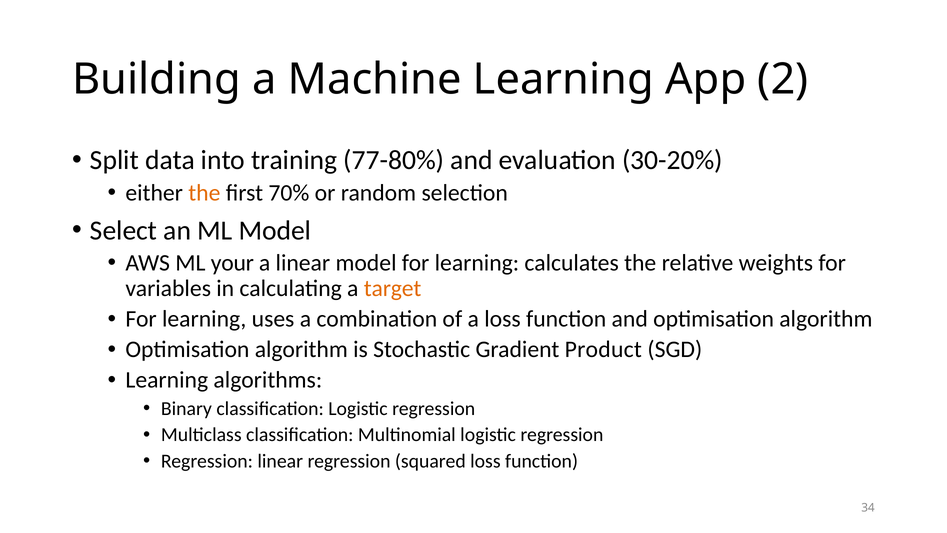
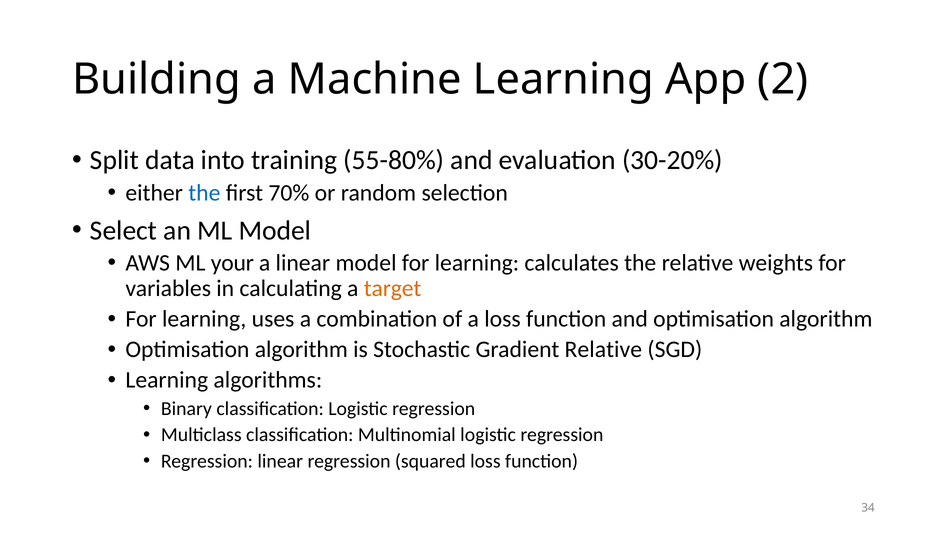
77-80%: 77-80% -> 55-80% (394, 160)
the colour: orange -> blue (204, 193)
Gradient Product: Product -> Relative (603, 349)
